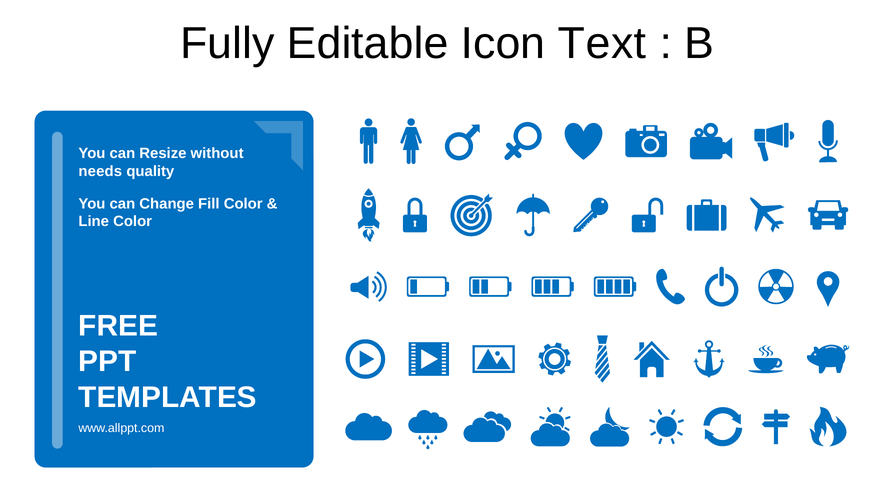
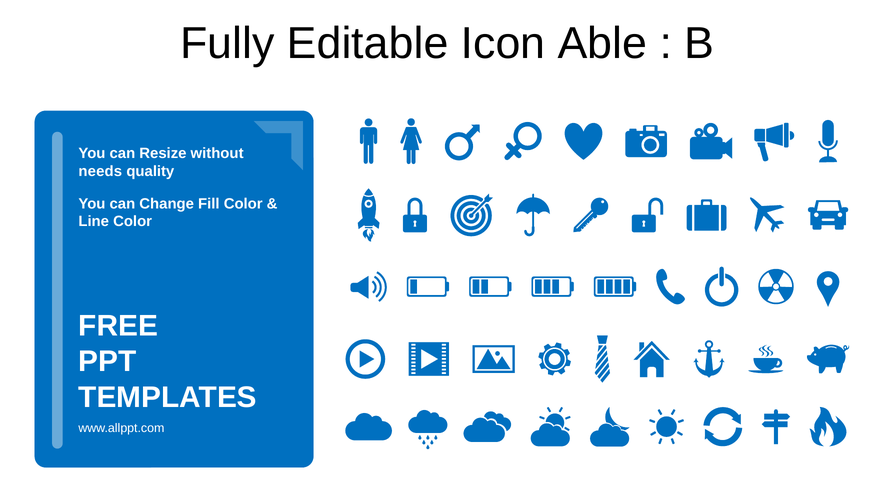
Text: Text -> Able (602, 43)
